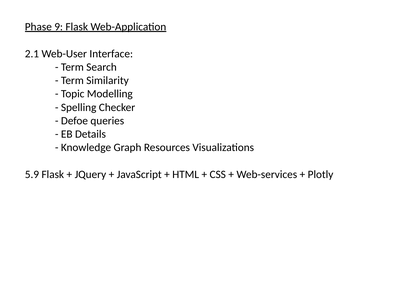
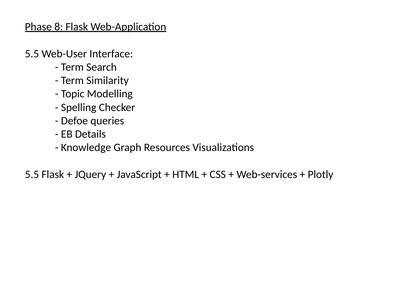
9: 9 -> 8 (59, 27)
2.1: 2.1 -> 5.5 (32, 54)
5.9: 5.9 -> 5.5 (32, 174)
